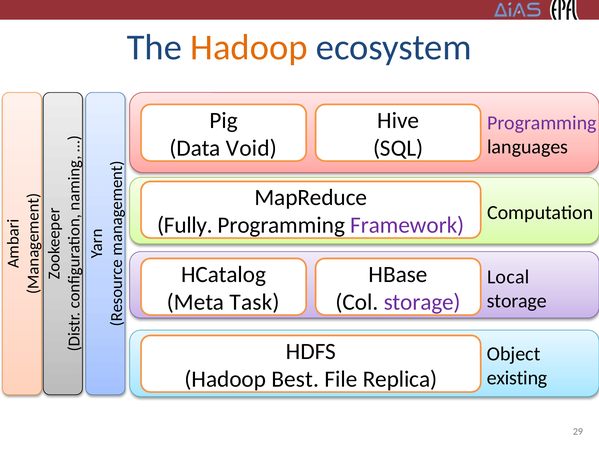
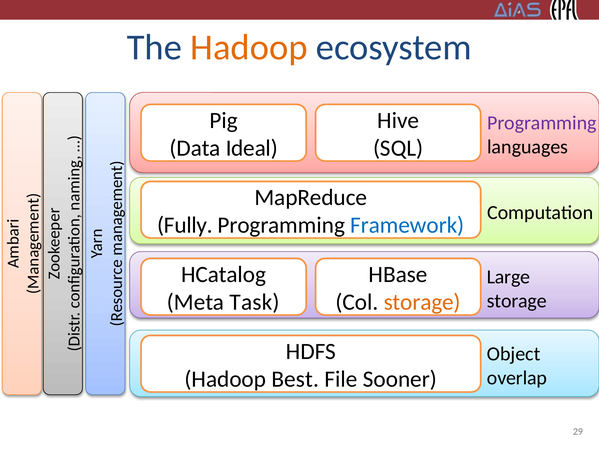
Void: Void -> Ideal (252, 148)
Framework colour: purple -> blue (407, 225)
Local: Local -> Large (508, 277)
storage colour: purple -> orange (422, 302)
existing: existing -> overlap (517, 378)
Replica: Replica -> Sooner (400, 380)
